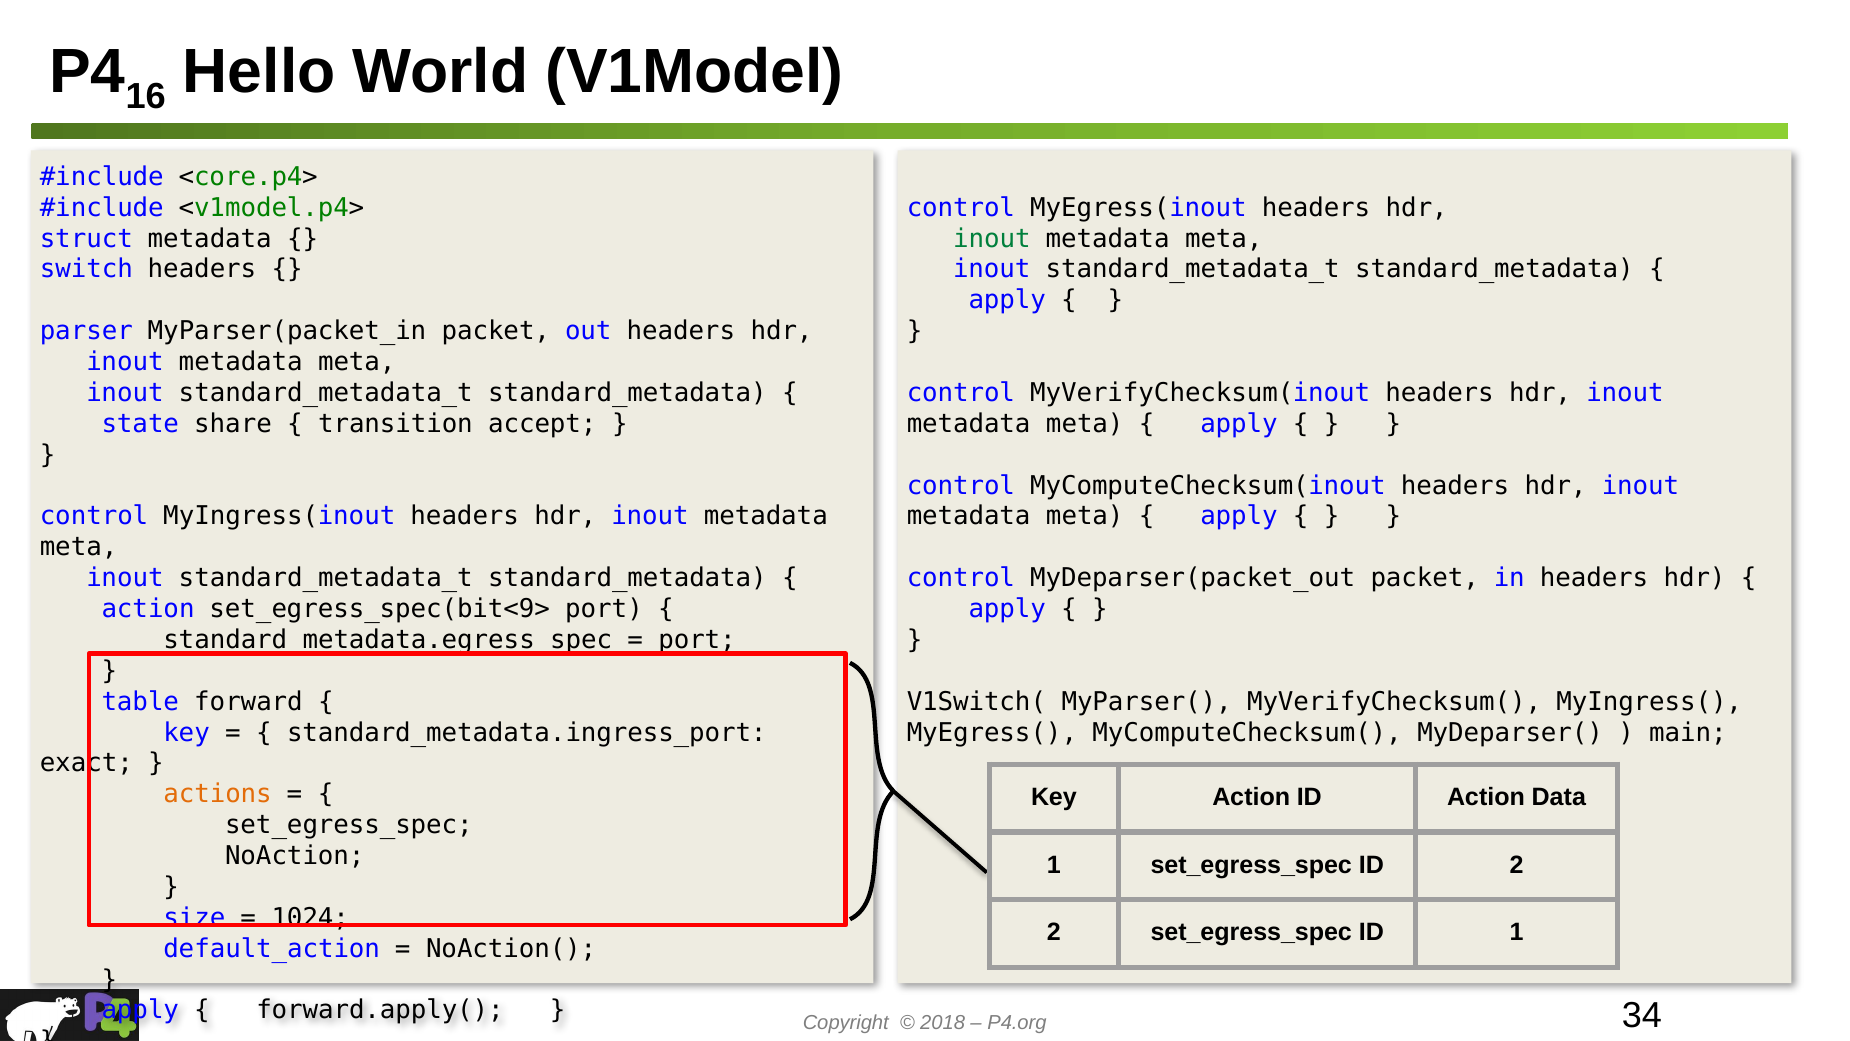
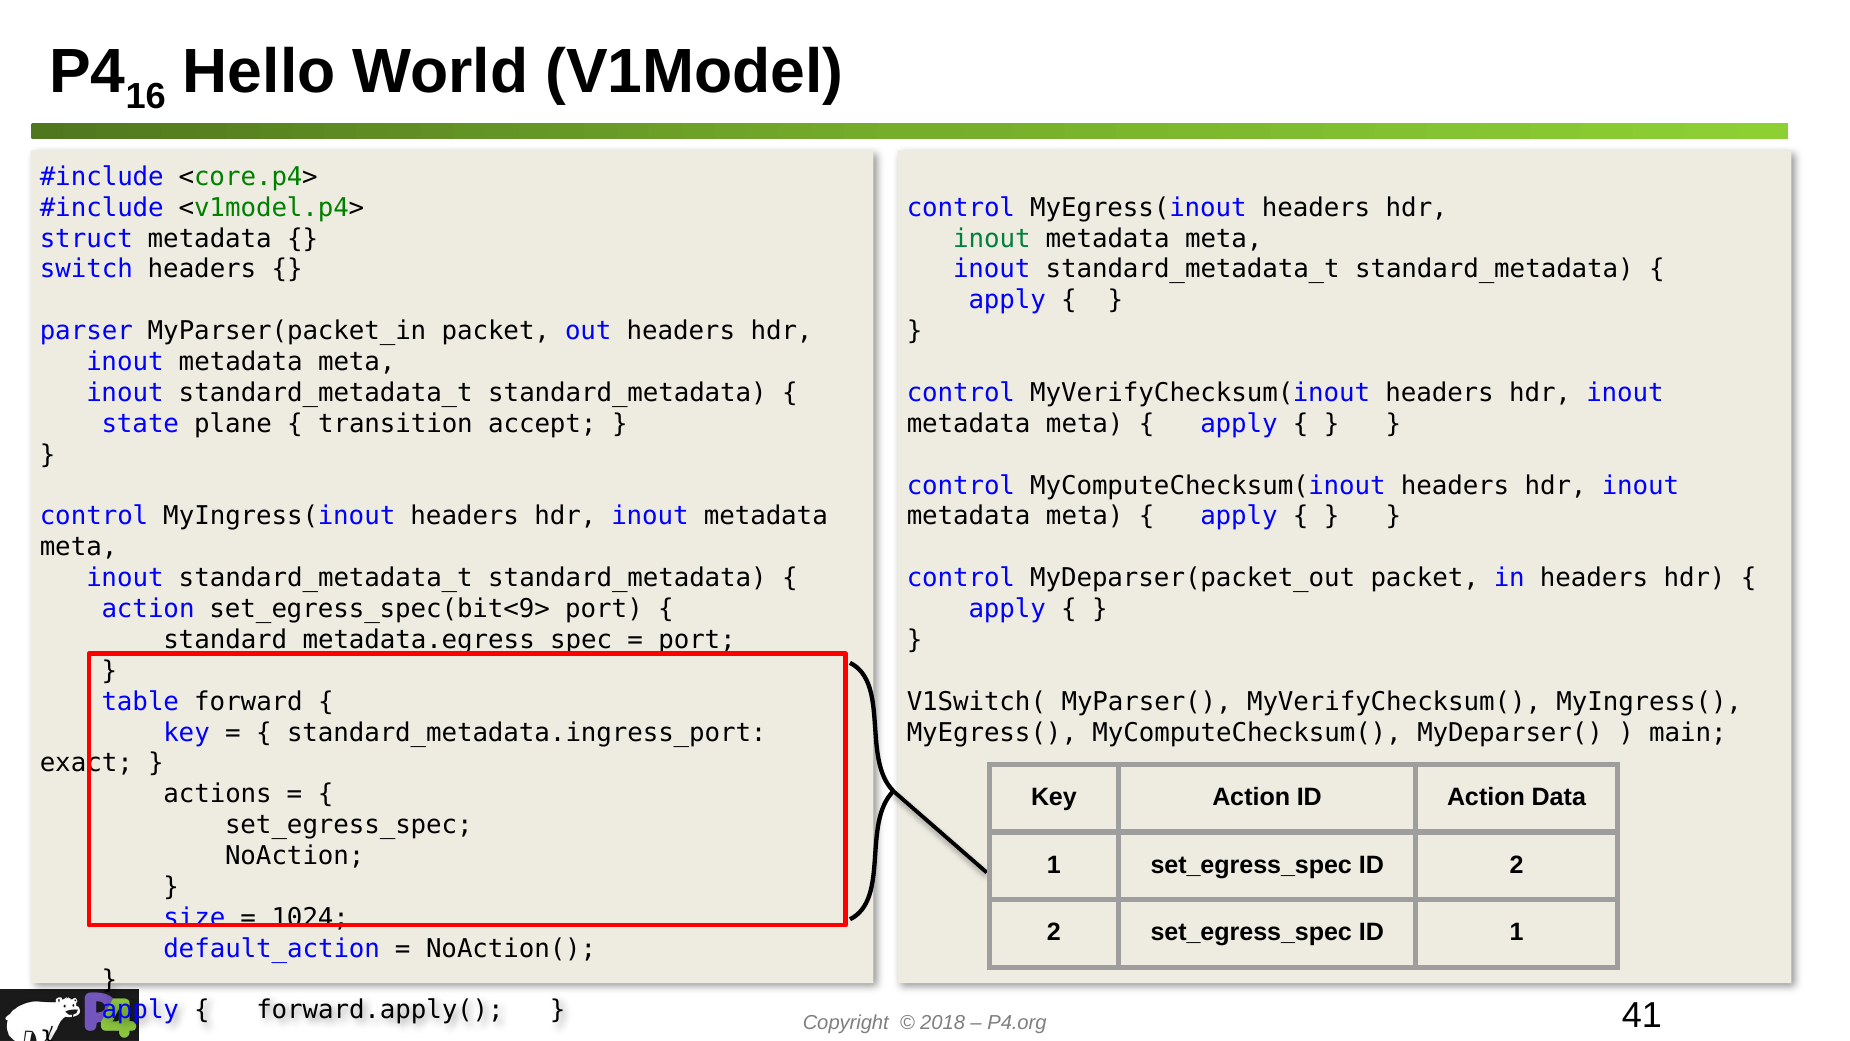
share: share -> plane (233, 424)
actions colour: orange -> black (218, 794)
34: 34 -> 41 (1642, 1015)
